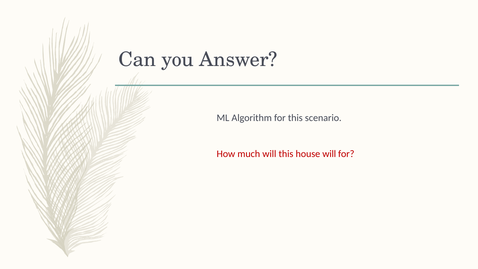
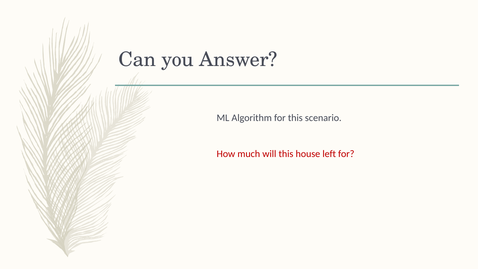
house will: will -> left (329, 154)
